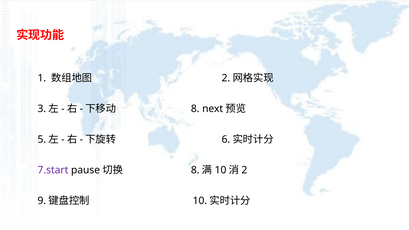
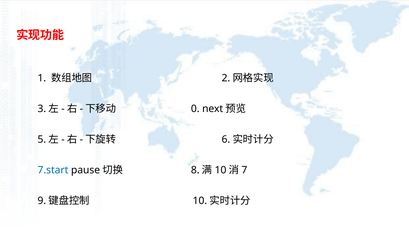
8: 8 -> 0 (195, 109)
7.start colour: purple -> blue (53, 170)
2: 2 -> 7 (244, 170)
